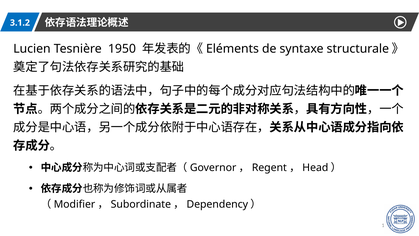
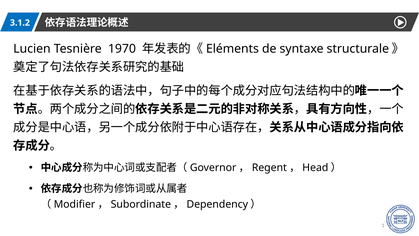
1950: 1950 -> 1970 (122, 49)
